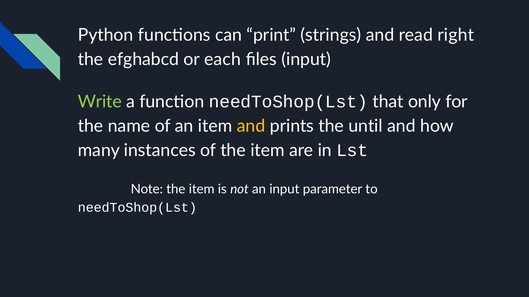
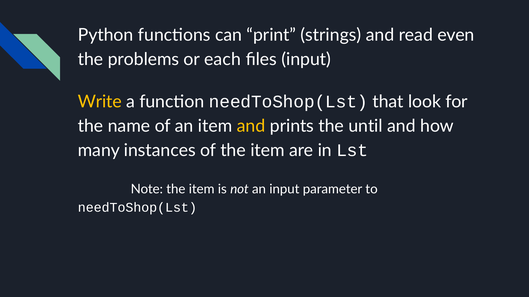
right: right -> even (456, 35)
efghabcd: efghabcd -> problems (143, 59)
Write colour: light green -> yellow (100, 102)
only: only -> look (424, 102)
